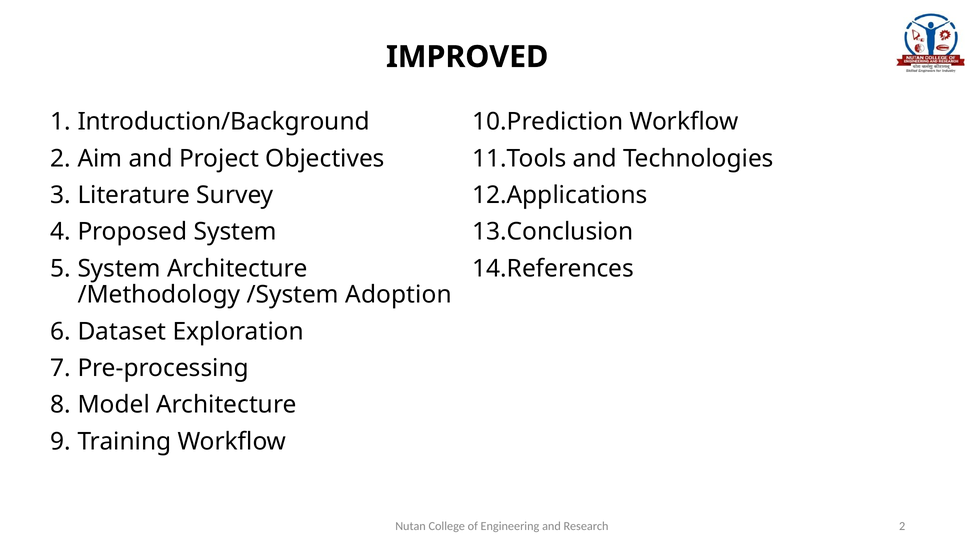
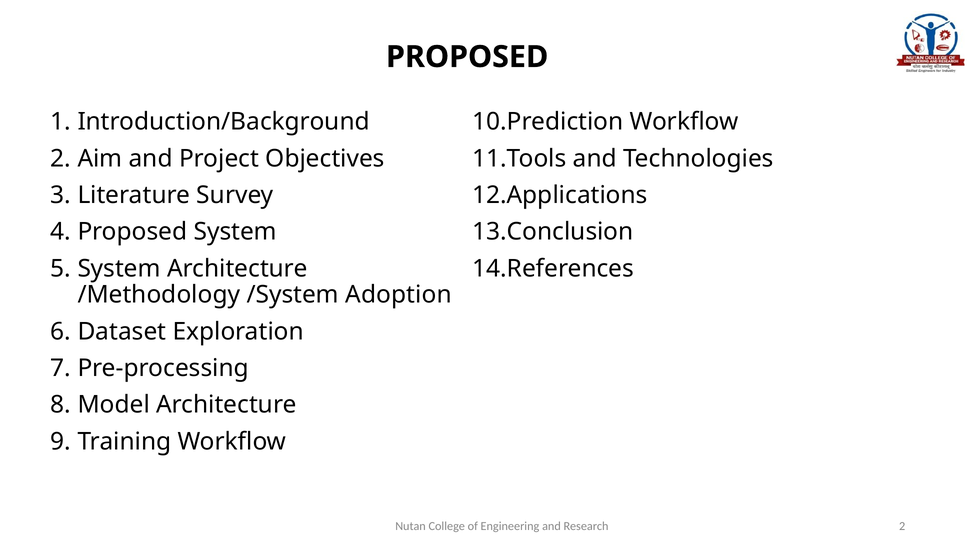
IMPROVED: IMPROVED -> PROPOSED (467, 57)
